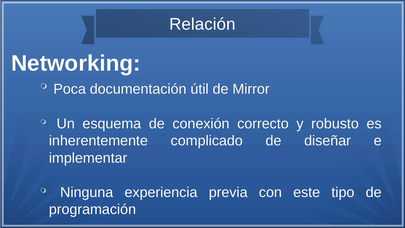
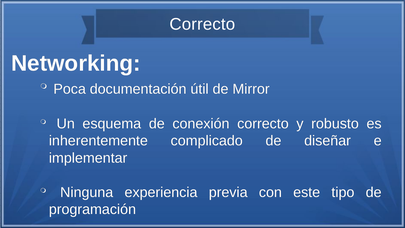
Relación: Relación -> Correcto (202, 24)
